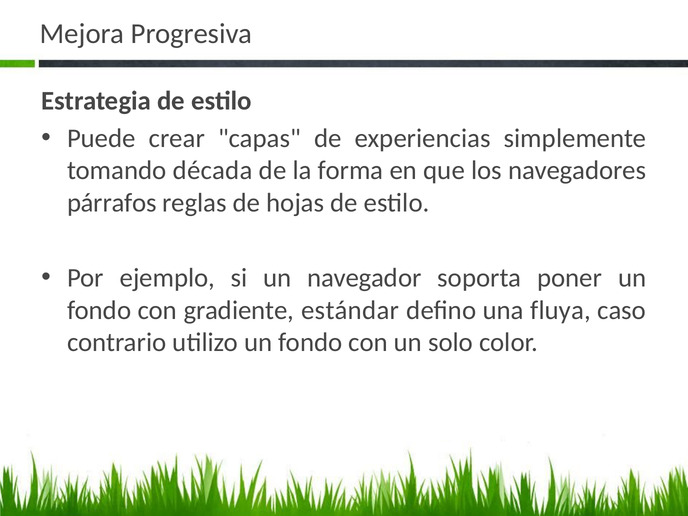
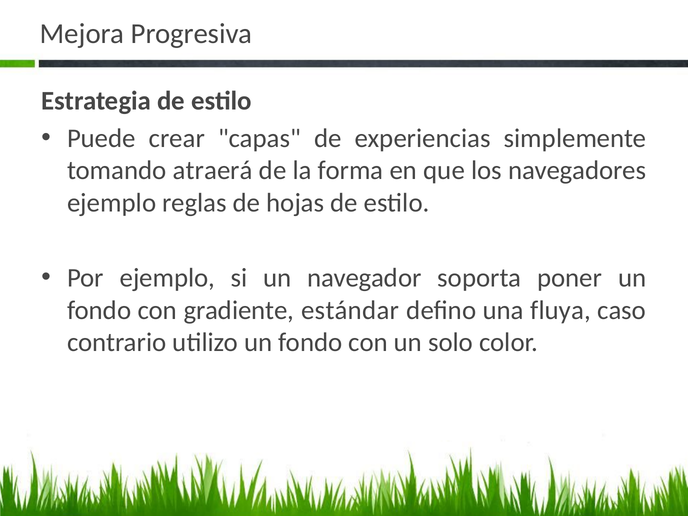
década: década -> atraerá (213, 171)
párrafos: párrafos -> ejemplo (112, 203)
